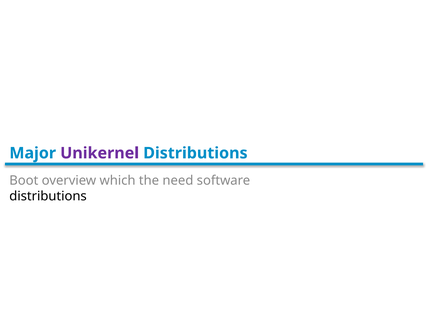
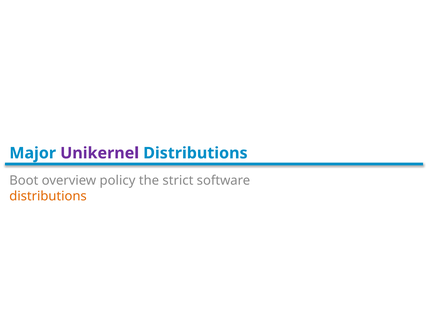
which: which -> policy (117, 180)
need: need -> strict (178, 180)
distributions colour: black -> orange (48, 196)
